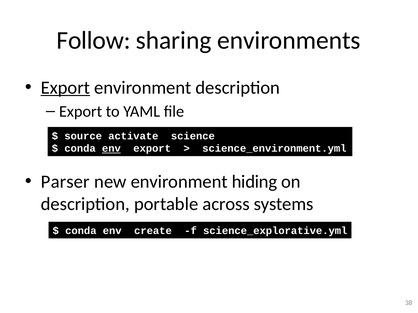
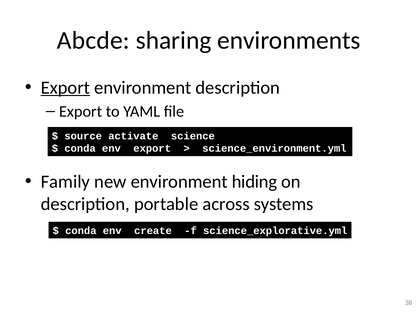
Follow: Follow -> Abcde (93, 40)
env underline: present -> none (111, 149)
Parser: Parser -> Family (65, 182)
